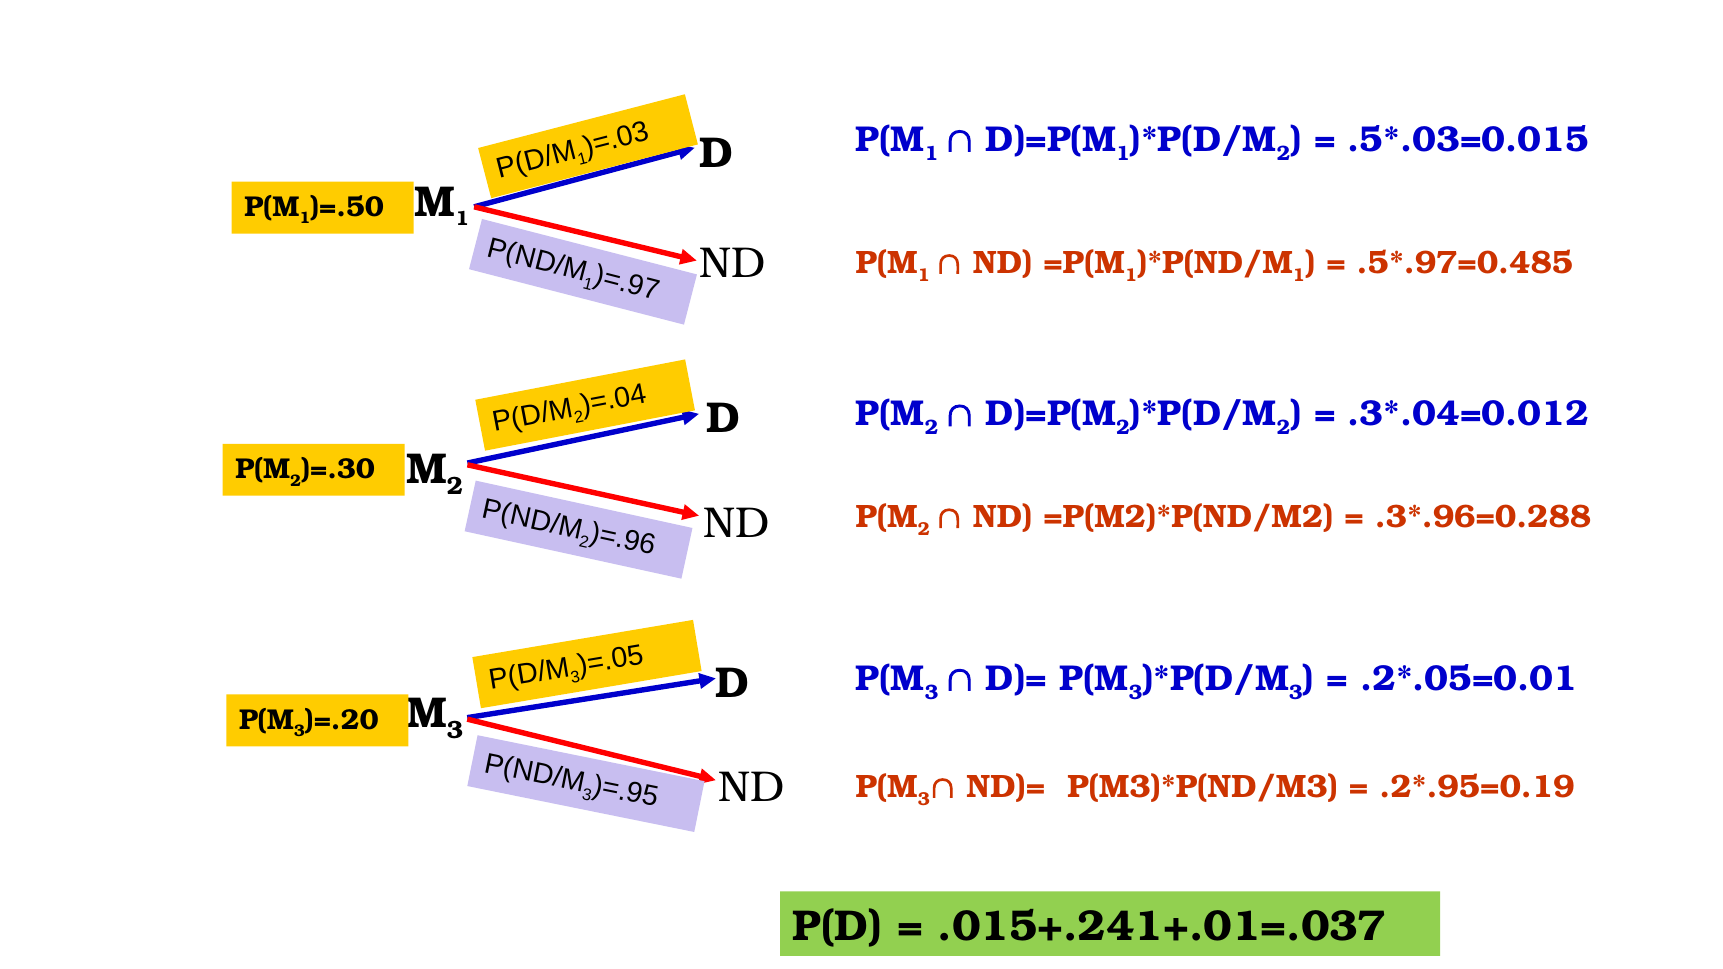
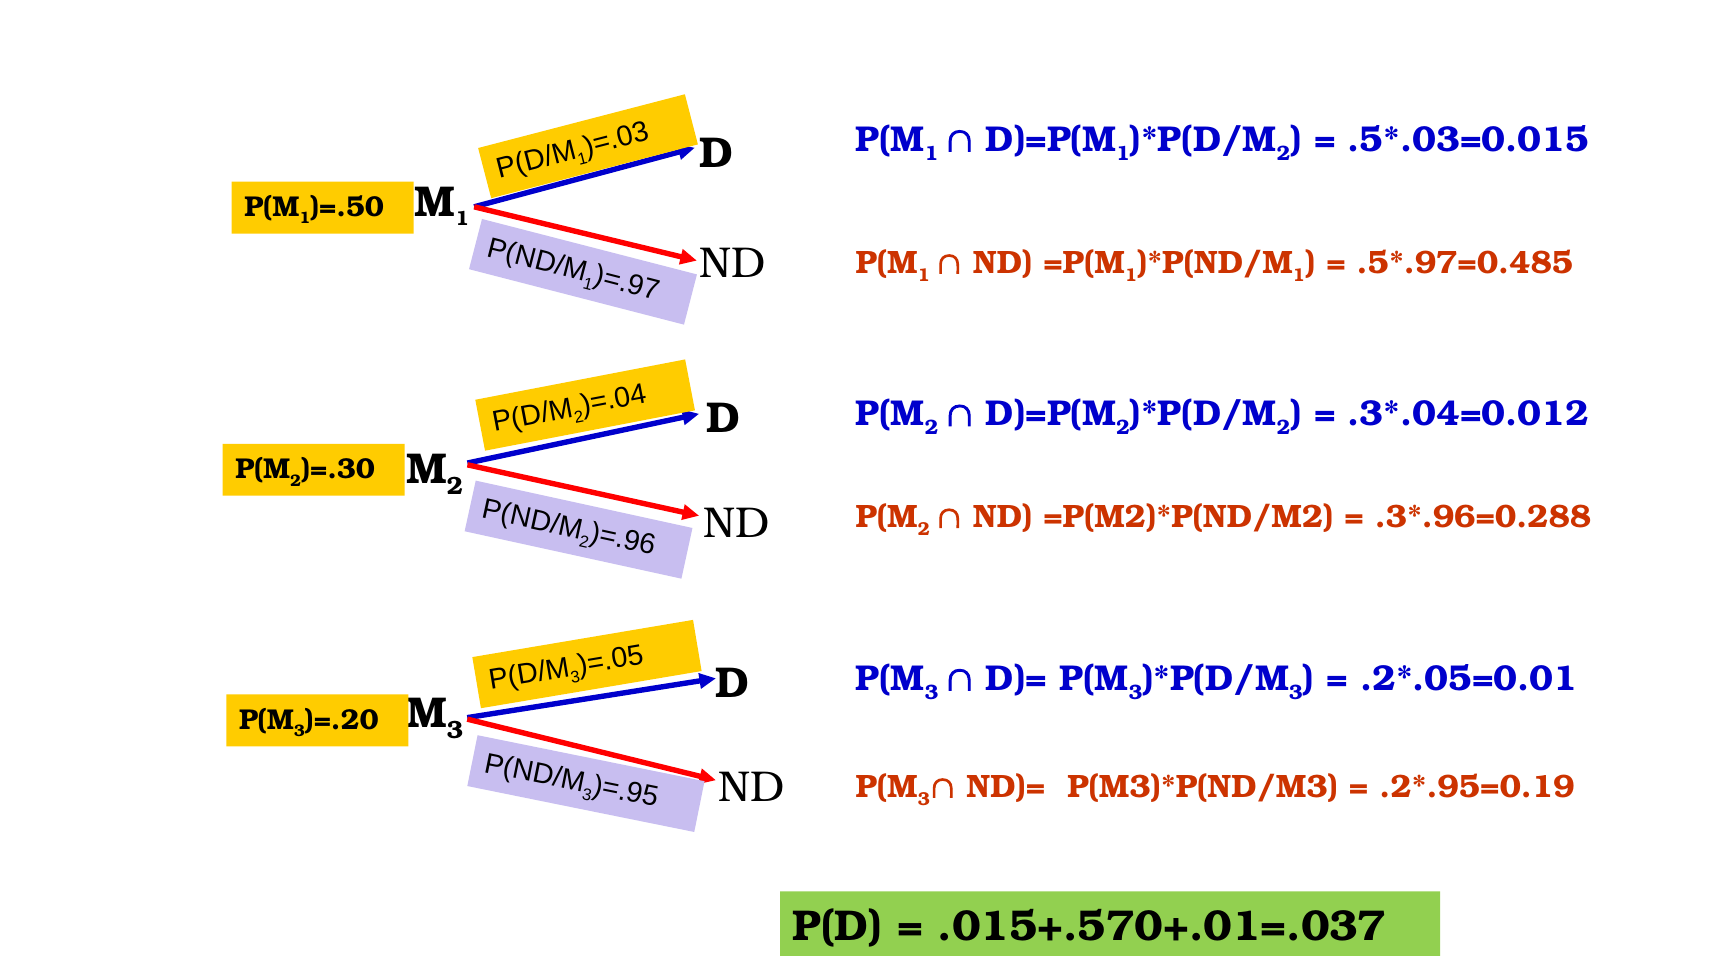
.015+.241+.01=.037: .015+.241+.01=.037 -> .015+.570+.01=.037 (1162, 927)
